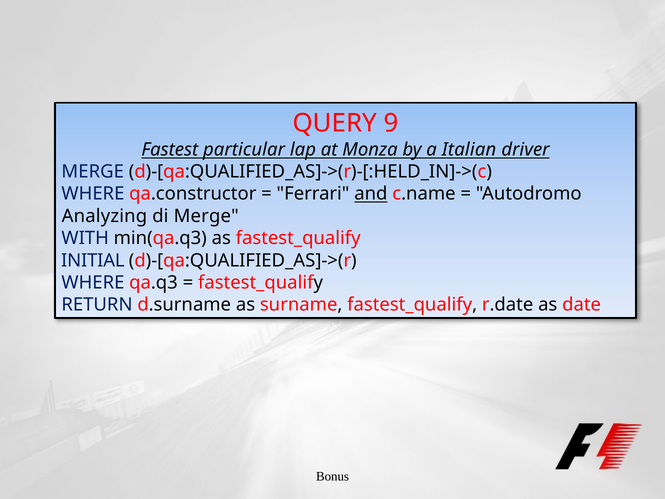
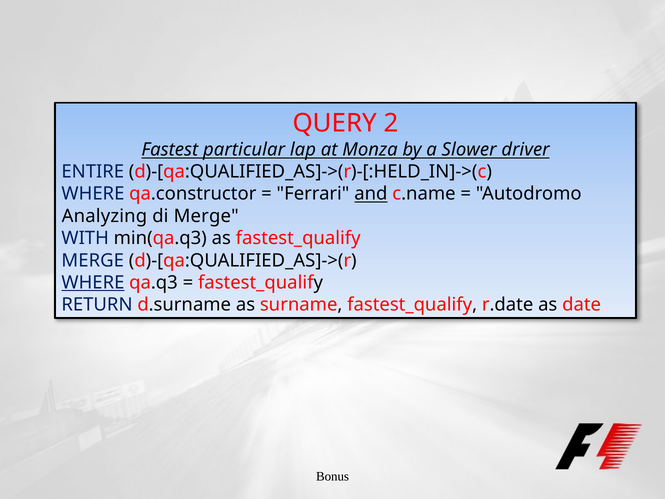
9: 9 -> 2 (391, 123)
Italian: Italian -> Slower (469, 149)
MERGE: MERGE -> ENTIRE (93, 172)
INITIAL: INITIAL -> MERGE (93, 260)
WHERE underline: none -> present (93, 282)
